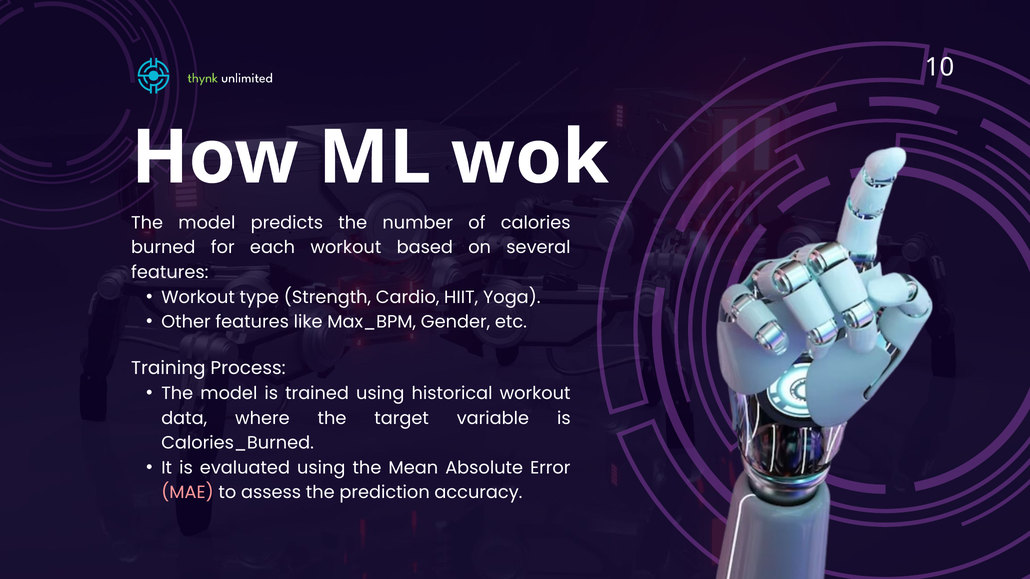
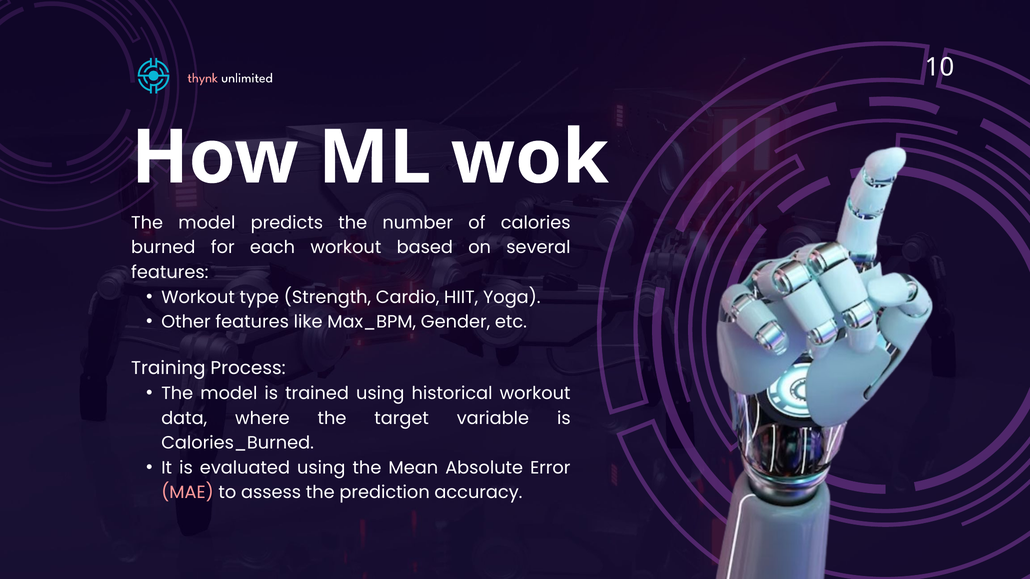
thynk colour: light green -> pink (203, 78)
